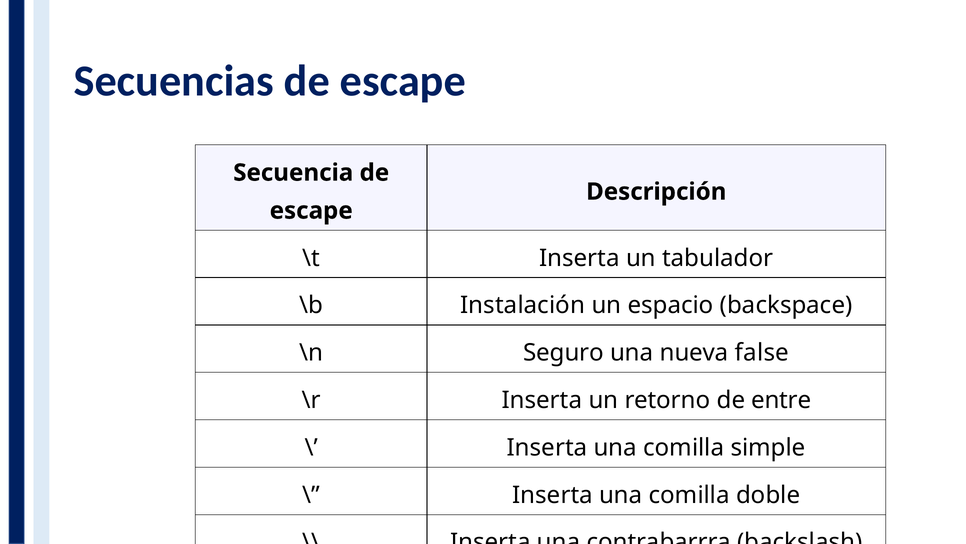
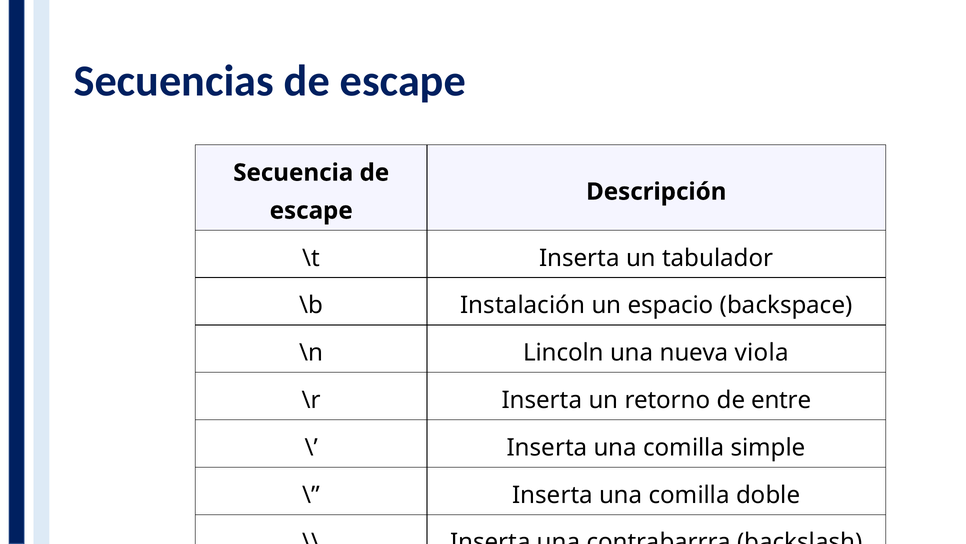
Seguro: Seguro -> Lincoln (564, 352)
false: false -> viola (762, 352)
